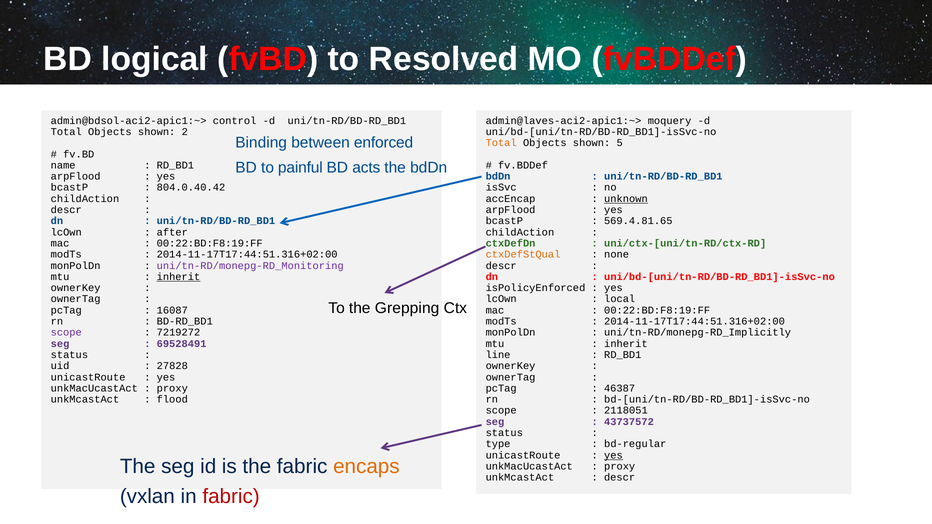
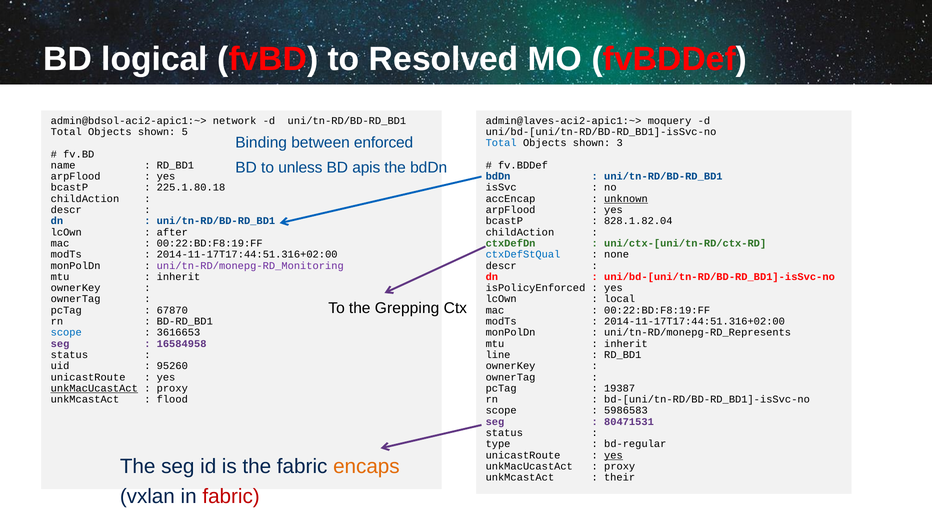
control: control -> network (235, 121)
2: 2 -> 5 (185, 132)
Total colour: orange -> blue (501, 143)
5: 5 -> 3 (620, 143)
painful: painful -> unless (300, 167)
acts: acts -> apis (366, 167)
804.0.40.42: 804.0.40.42 -> 225.1.80.18 (191, 188)
569.4.81.65: 569.4.81.65 -> 828.1.82.04 (638, 221)
ctxDefStQual colour: orange -> blue (523, 255)
inherit underline: present -> none (178, 277)
16087: 16087 -> 67870 (172, 310)
scope colour: purple -> blue (66, 333)
7219272: 7219272 -> 3616653 (178, 333)
uni/tn-RD/monepg-RD_Implicitly: uni/tn-RD/monepg-RD_Implicitly -> uni/tn-RD/monepg-RD_Represents (698, 333)
69528491: 69528491 -> 16584958 (182, 344)
27828: 27828 -> 95260 (172, 366)
unkMacUcastAct underline: none -> present (94, 388)
46387: 46387 -> 19387 (620, 388)
2118051: 2118051 -> 5986583 (626, 411)
43737572: 43737572 -> 80471531 (629, 422)
descr: descr -> their (620, 478)
